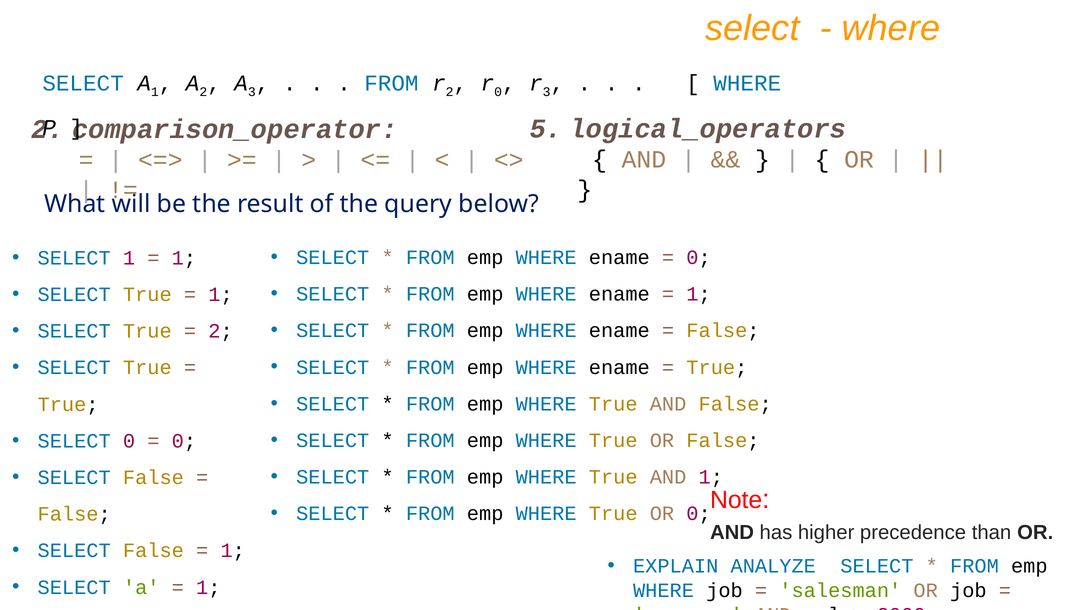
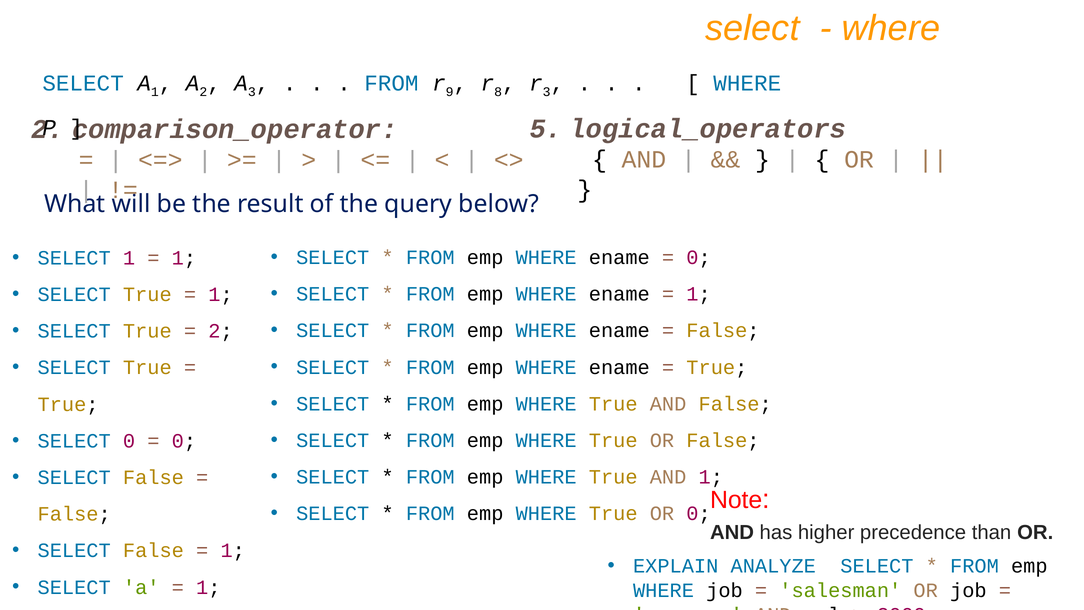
2: 2 -> 9 (450, 92)
0: 0 -> 8 (498, 92)
